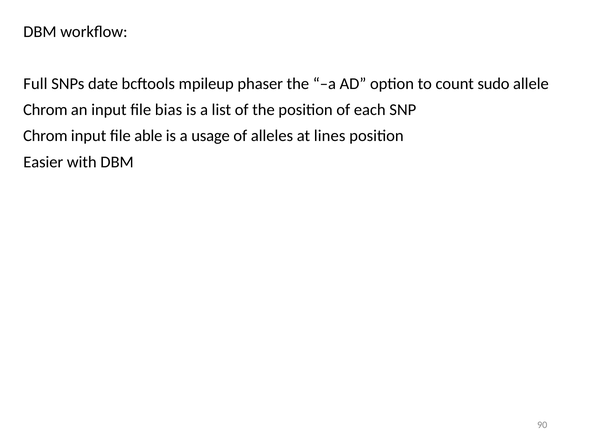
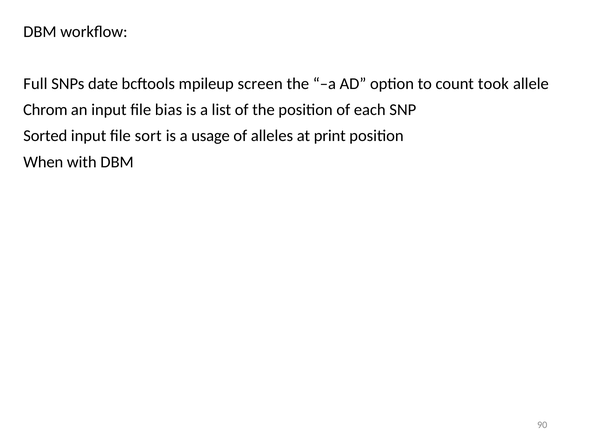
phaser: phaser -> screen (260, 84)
sudo: sudo -> took (493, 84)
Chrom: Chrom -> Sorted (45, 136)
able: able -> sort (148, 136)
lines: lines -> print (330, 136)
Easier: Easier -> When (43, 162)
